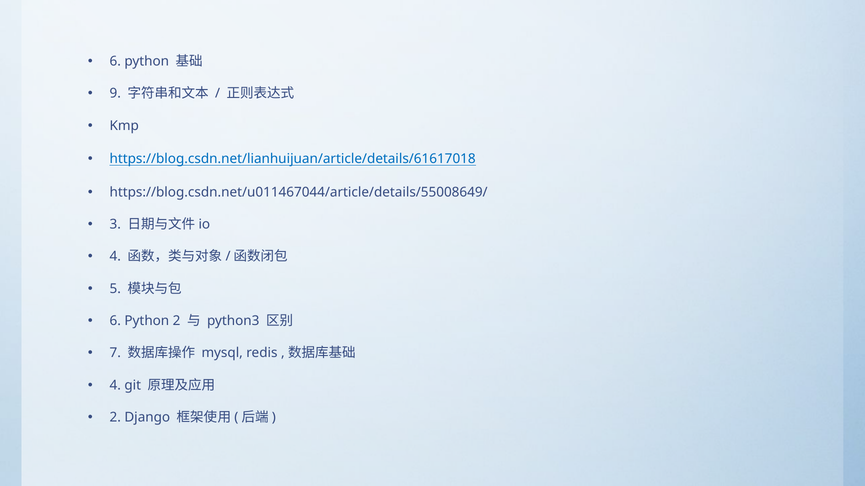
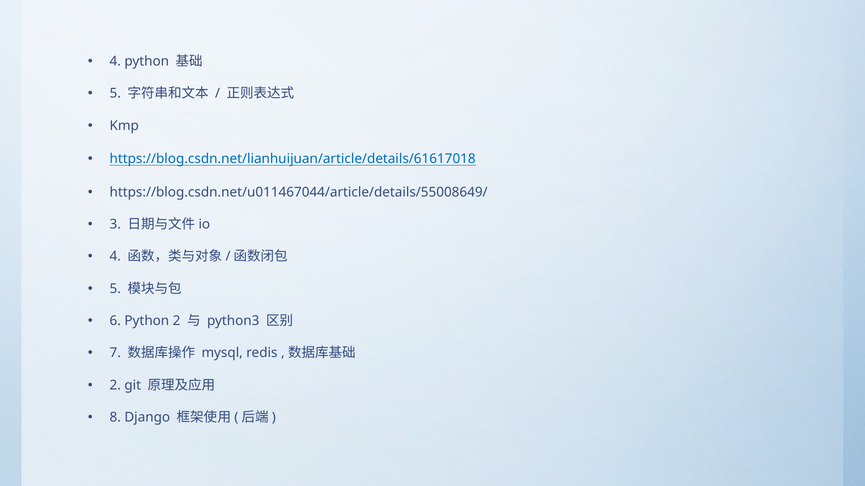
6: 6 -> 4 (115, 61)
9: 9 -> 5 (115, 94)
4: 4 -> 2 (115, 386)
2: 2 -> 8 (115, 418)
